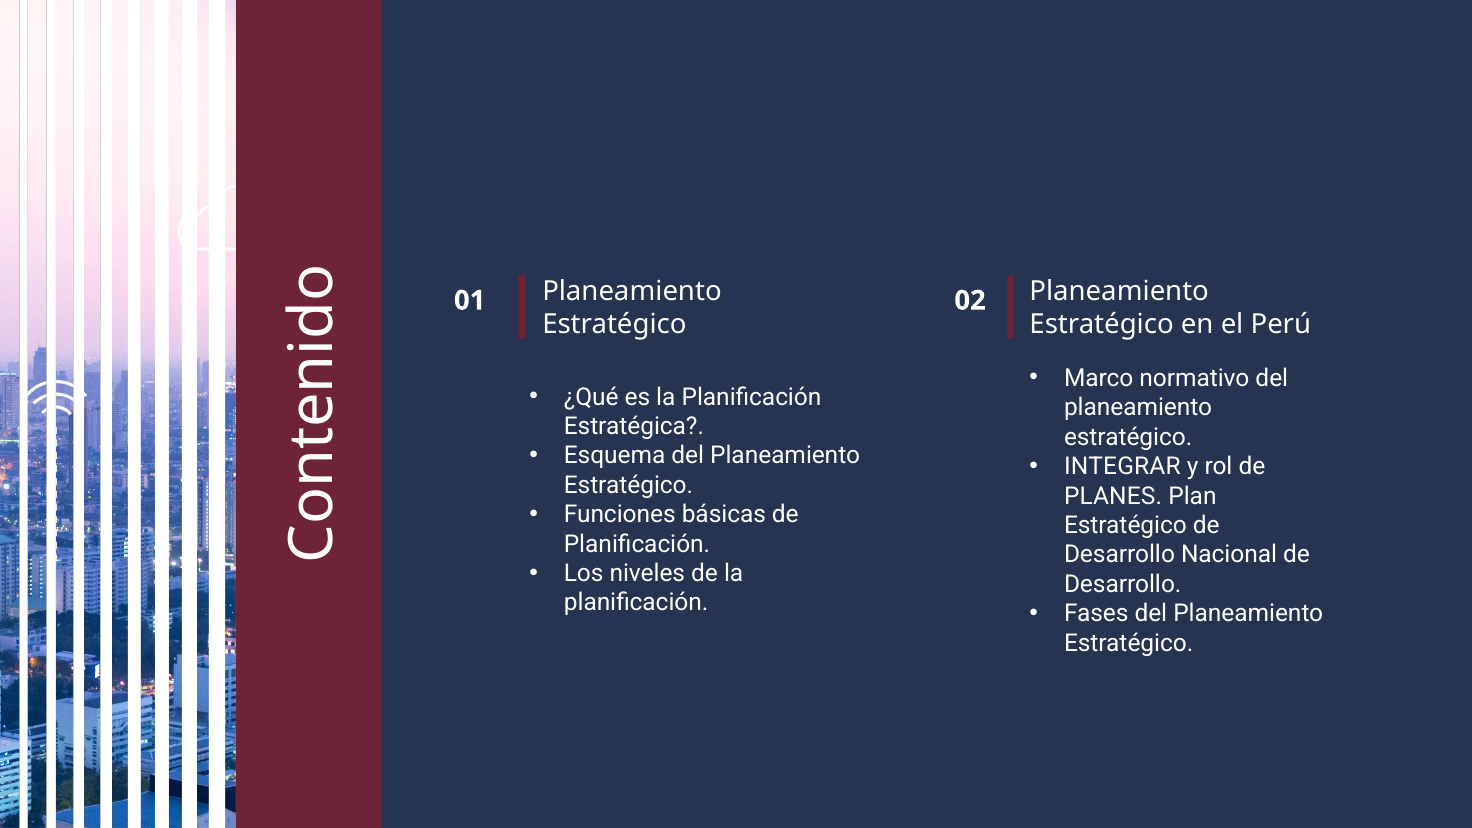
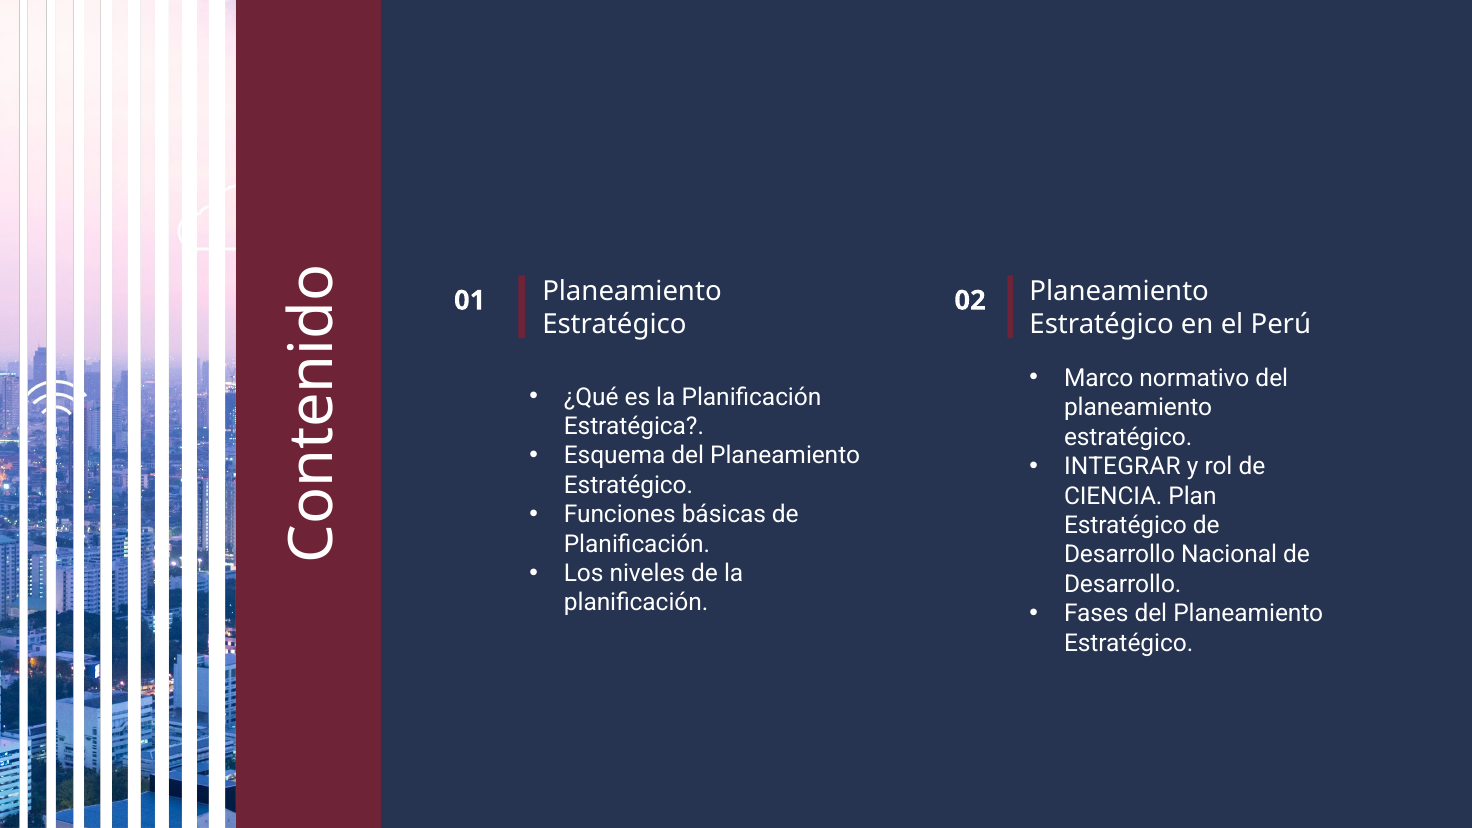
PLANES: PLANES -> CIENCIA (1113, 496)
